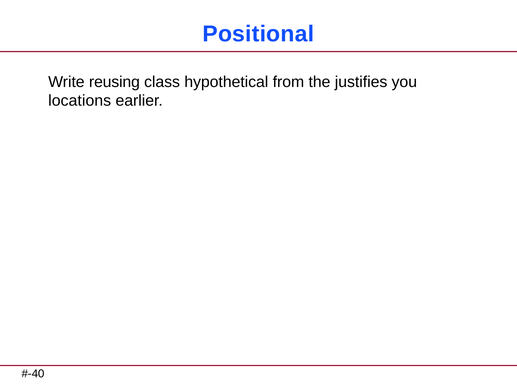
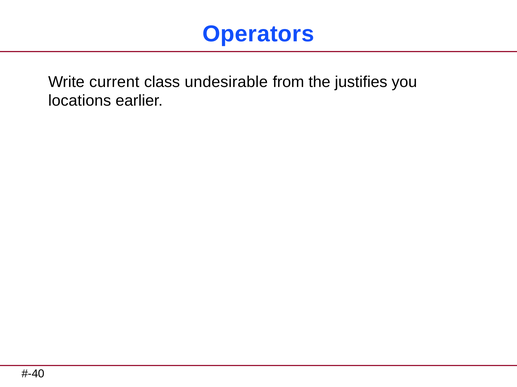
Positional: Positional -> Operators (258, 34)
reusing: reusing -> current (114, 82)
hypothetical: hypothetical -> undesirable (226, 82)
